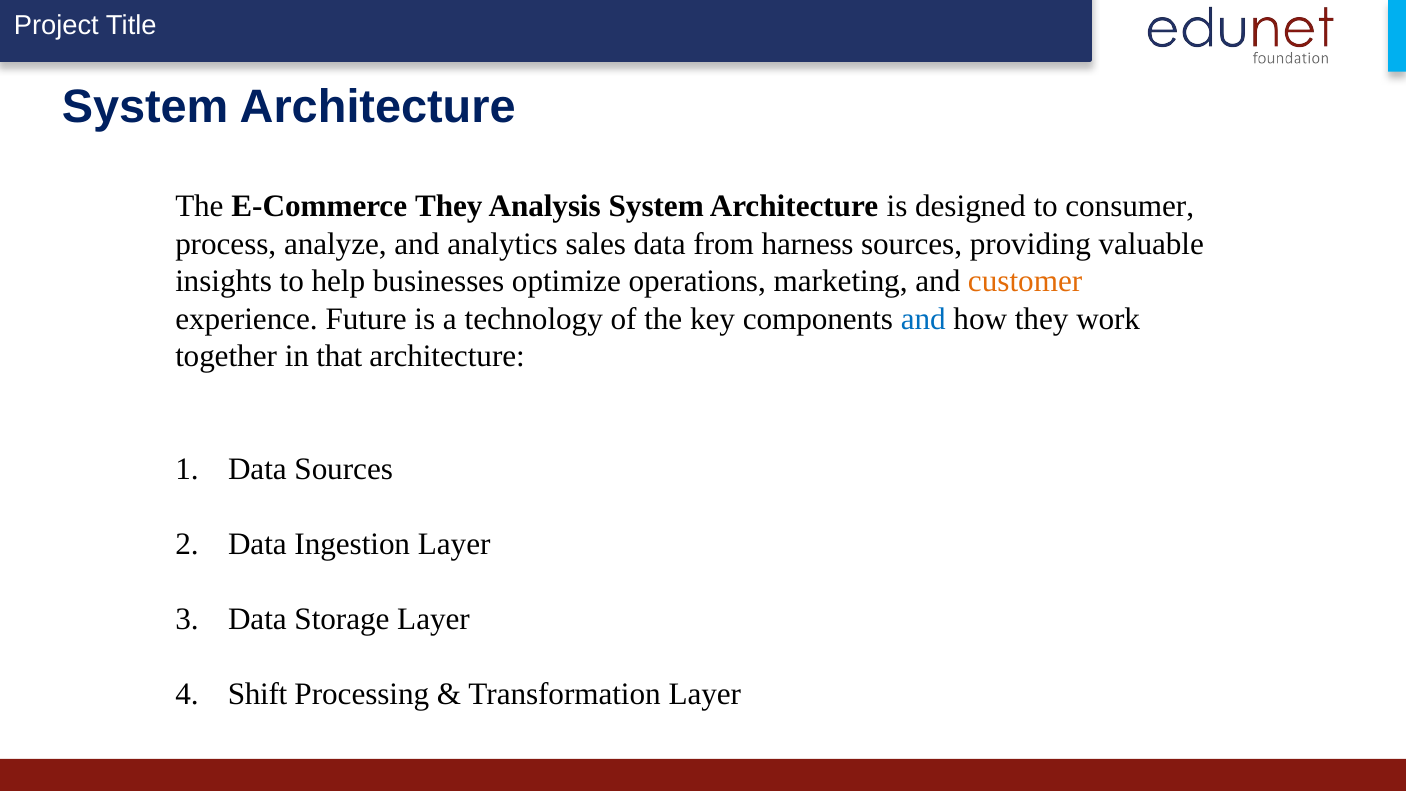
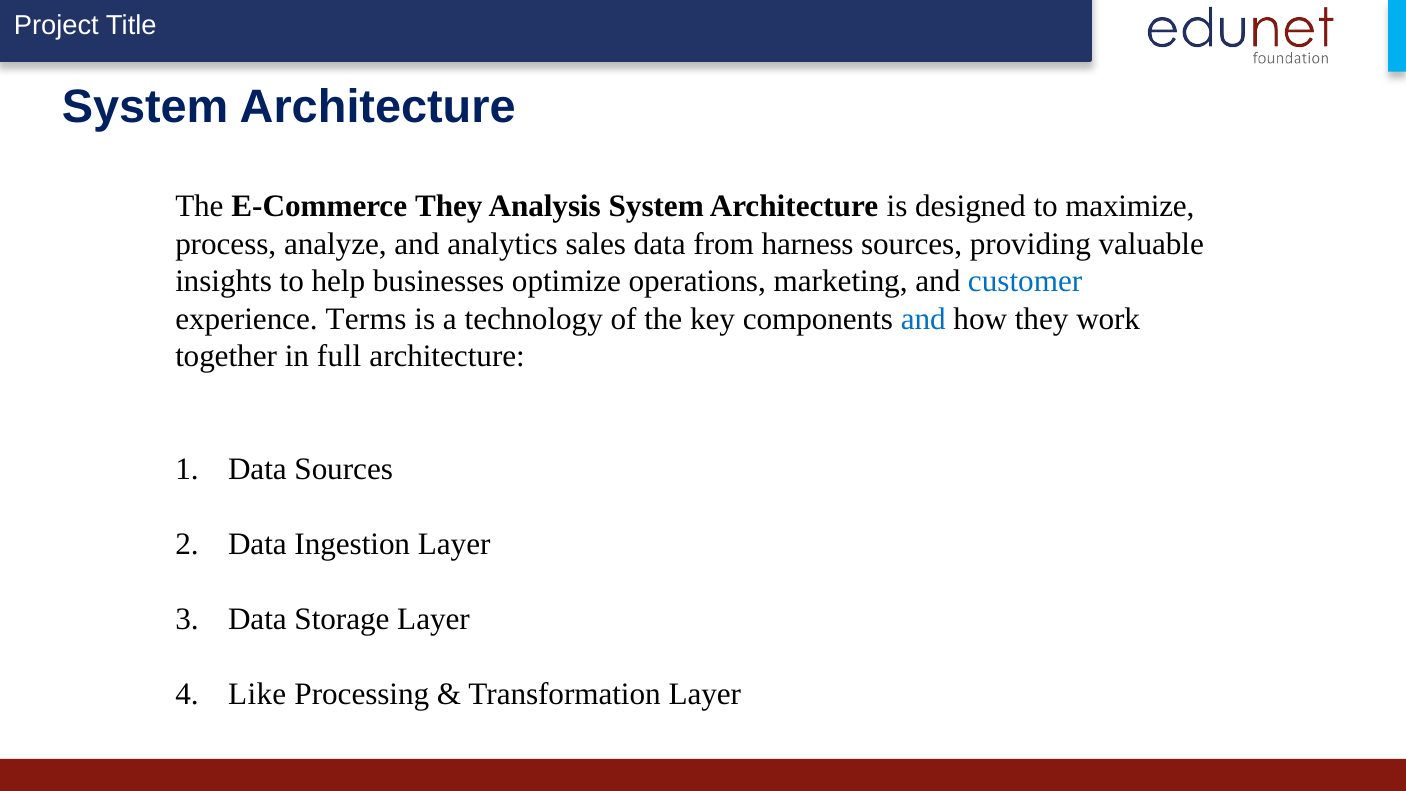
consumer: consumer -> maximize (1130, 207)
customer colour: orange -> blue (1025, 282)
Future: Future -> Terms (366, 319)
that: that -> full (339, 356)
Shift: Shift -> Like (257, 694)
